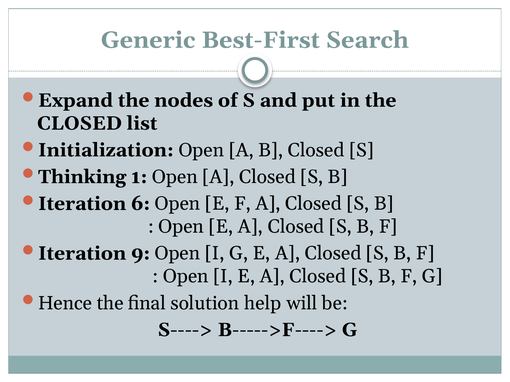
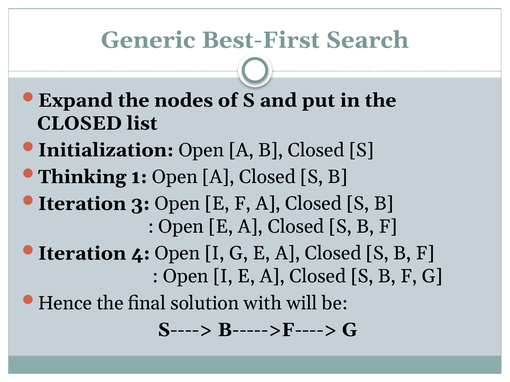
6: 6 -> 3 (141, 204)
9: 9 -> 4 (141, 254)
help: help -> with (263, 303)
